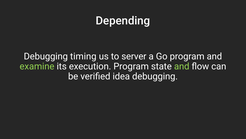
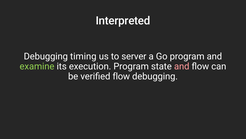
Depending: Depending -> Interpreted (123, 21)
and colour: light green -> pink (182, 66)
verified idea: idea -> flow (121, 76)
